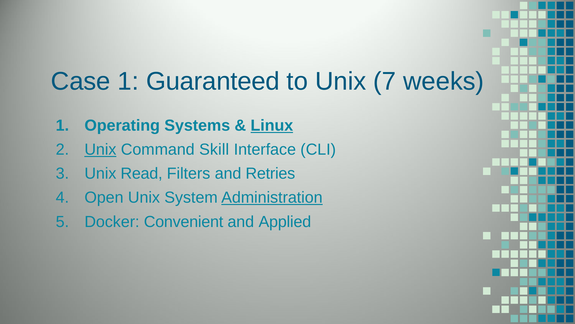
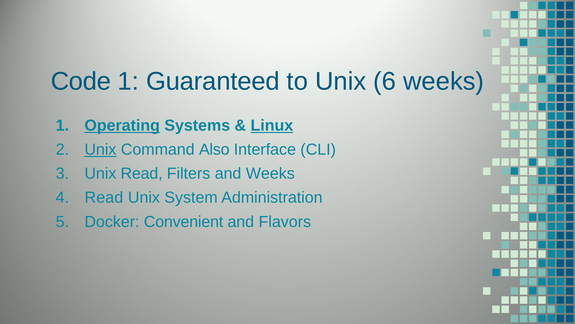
Case: Case -> Code (81, 81)
7: 7 -> 6 (385, 81)
Operating underline: none -> present (122, 125)
Skill: Skill -> Also (214, 149)
and Retries: Retries -> Weeks (270, 173)
Open: Open -> Read (104, 197)
Administration underline: present -> none (272, 197)
Applied: Applied -> Flavors (285, 221)
